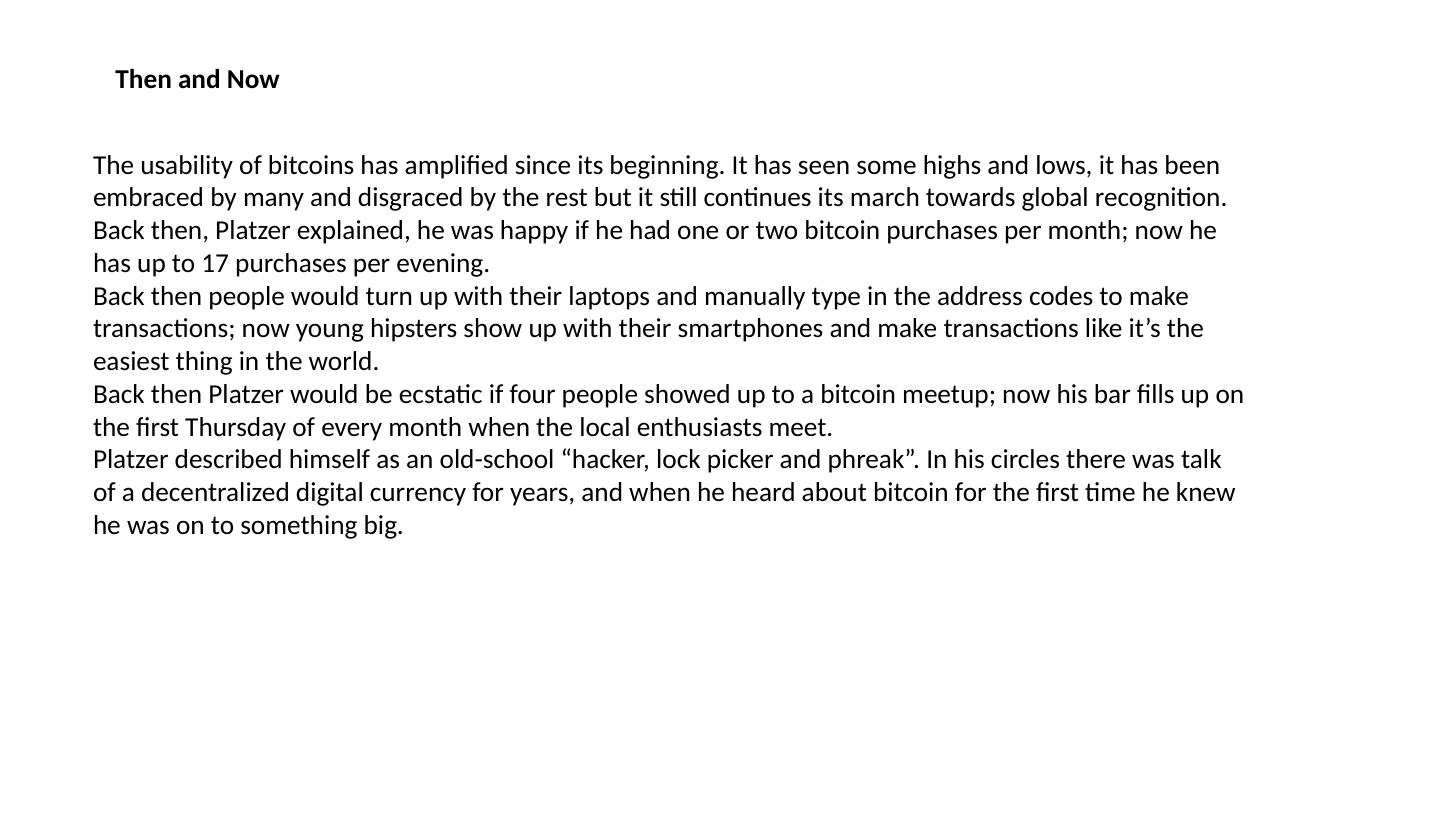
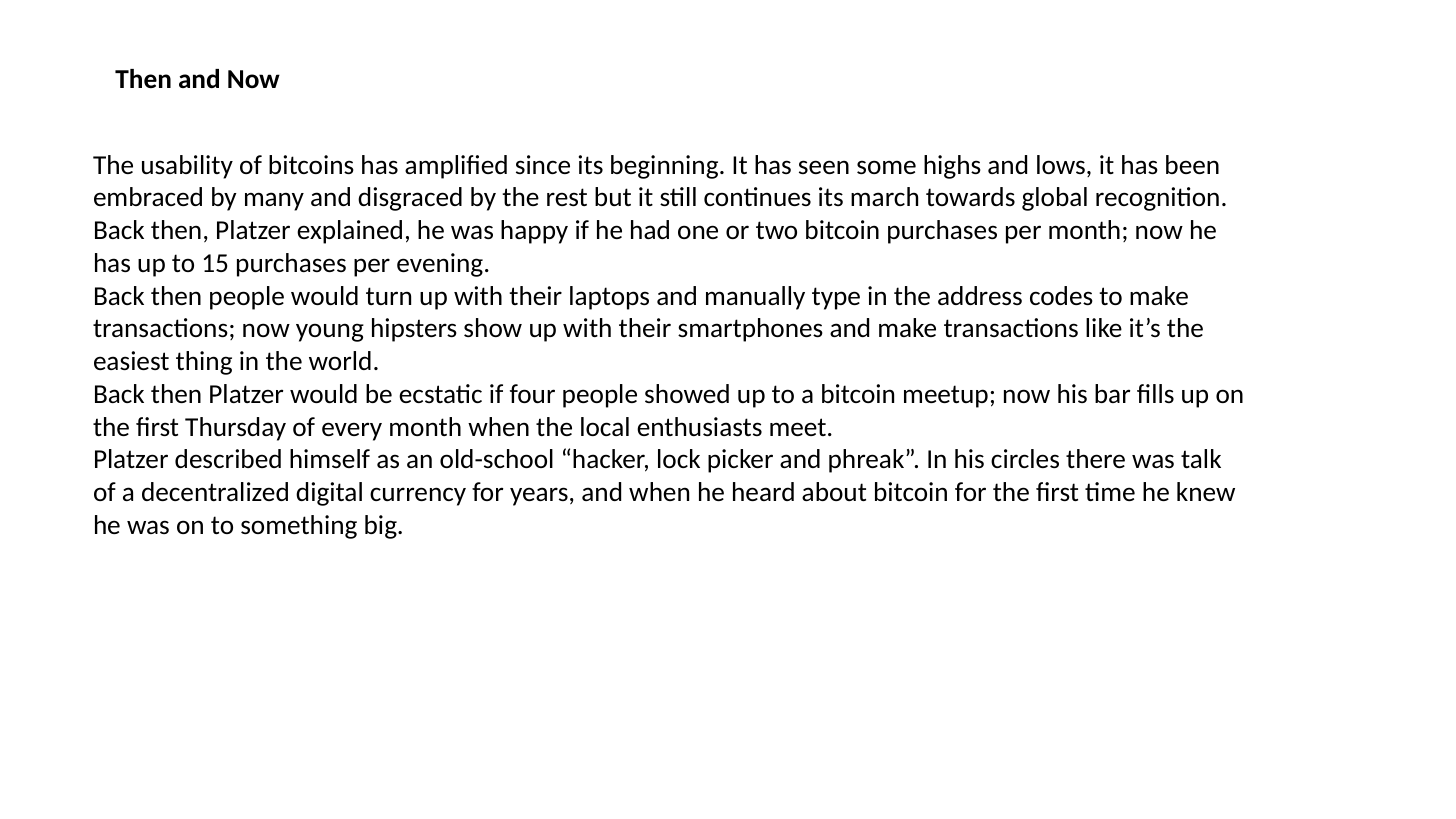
17: 17 -> 15 (215, 263)
